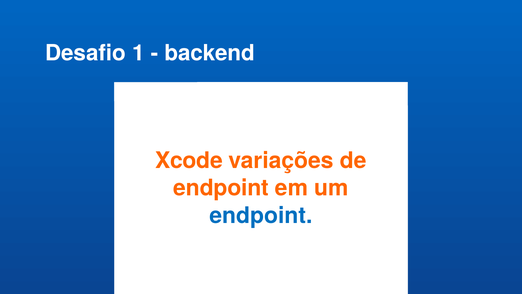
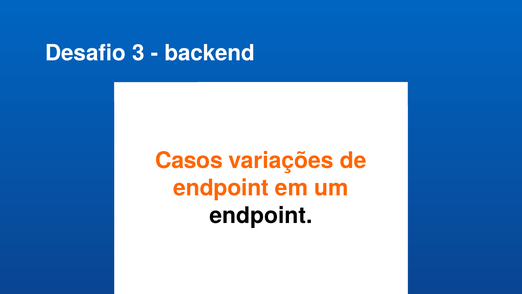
1: 1 -> 3 (138, 53)
Xcode: Xcode -> Casos (189, 160)
endpoint colour: blue -> black (261, 215)
